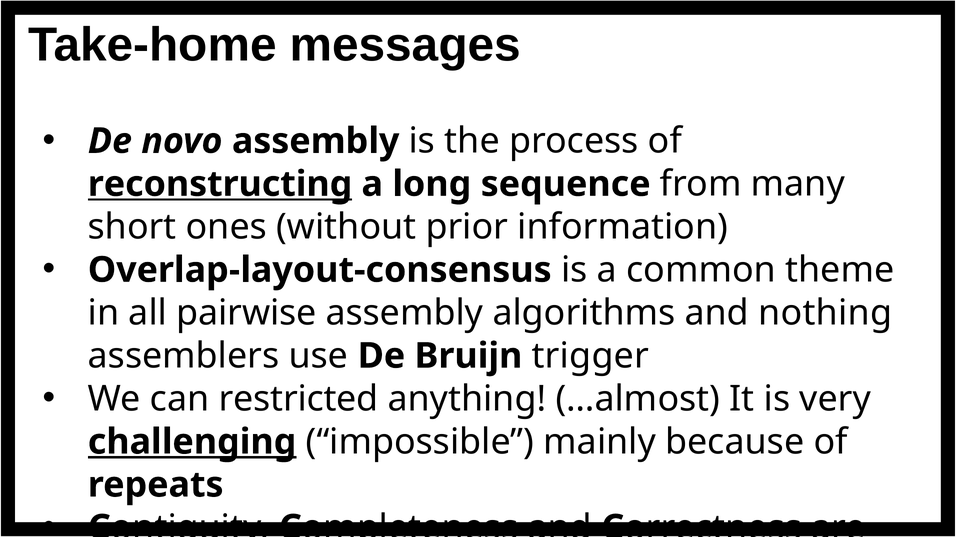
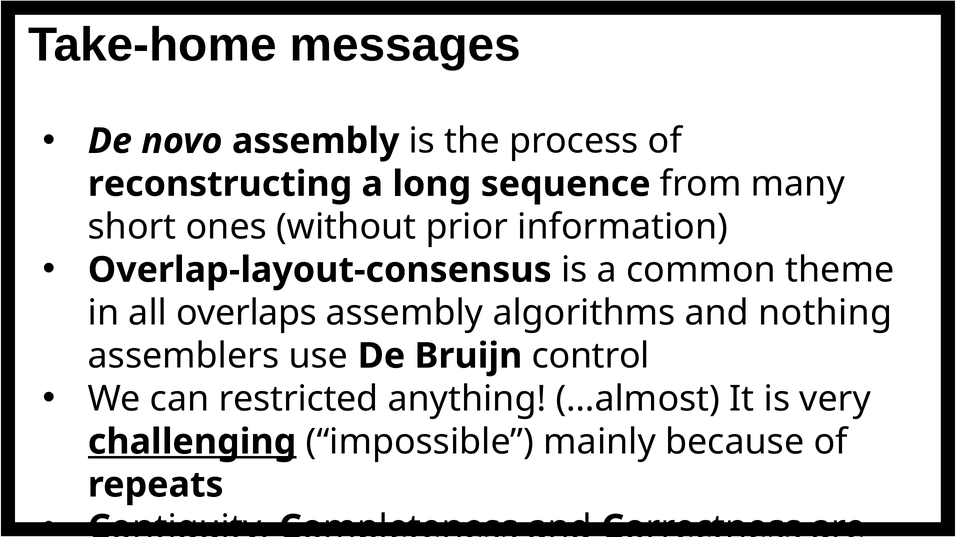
reconstructing underline: present -> none (220, 184)
pairwise: pairwise -> overlaps (247, 313)
Bruijn trigger: trigger -> control (591, 356)
